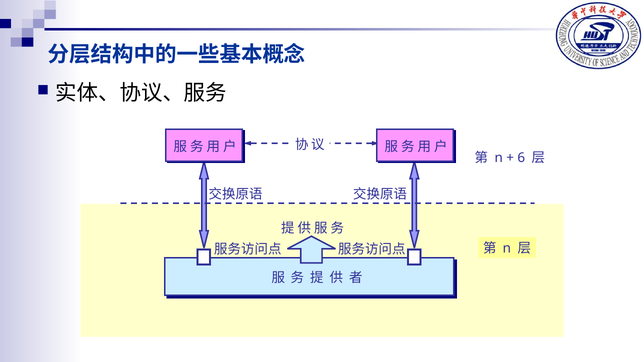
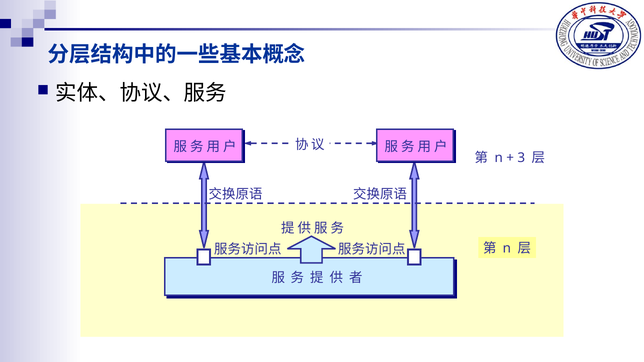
6: 6 -> 3 (521, 158)
